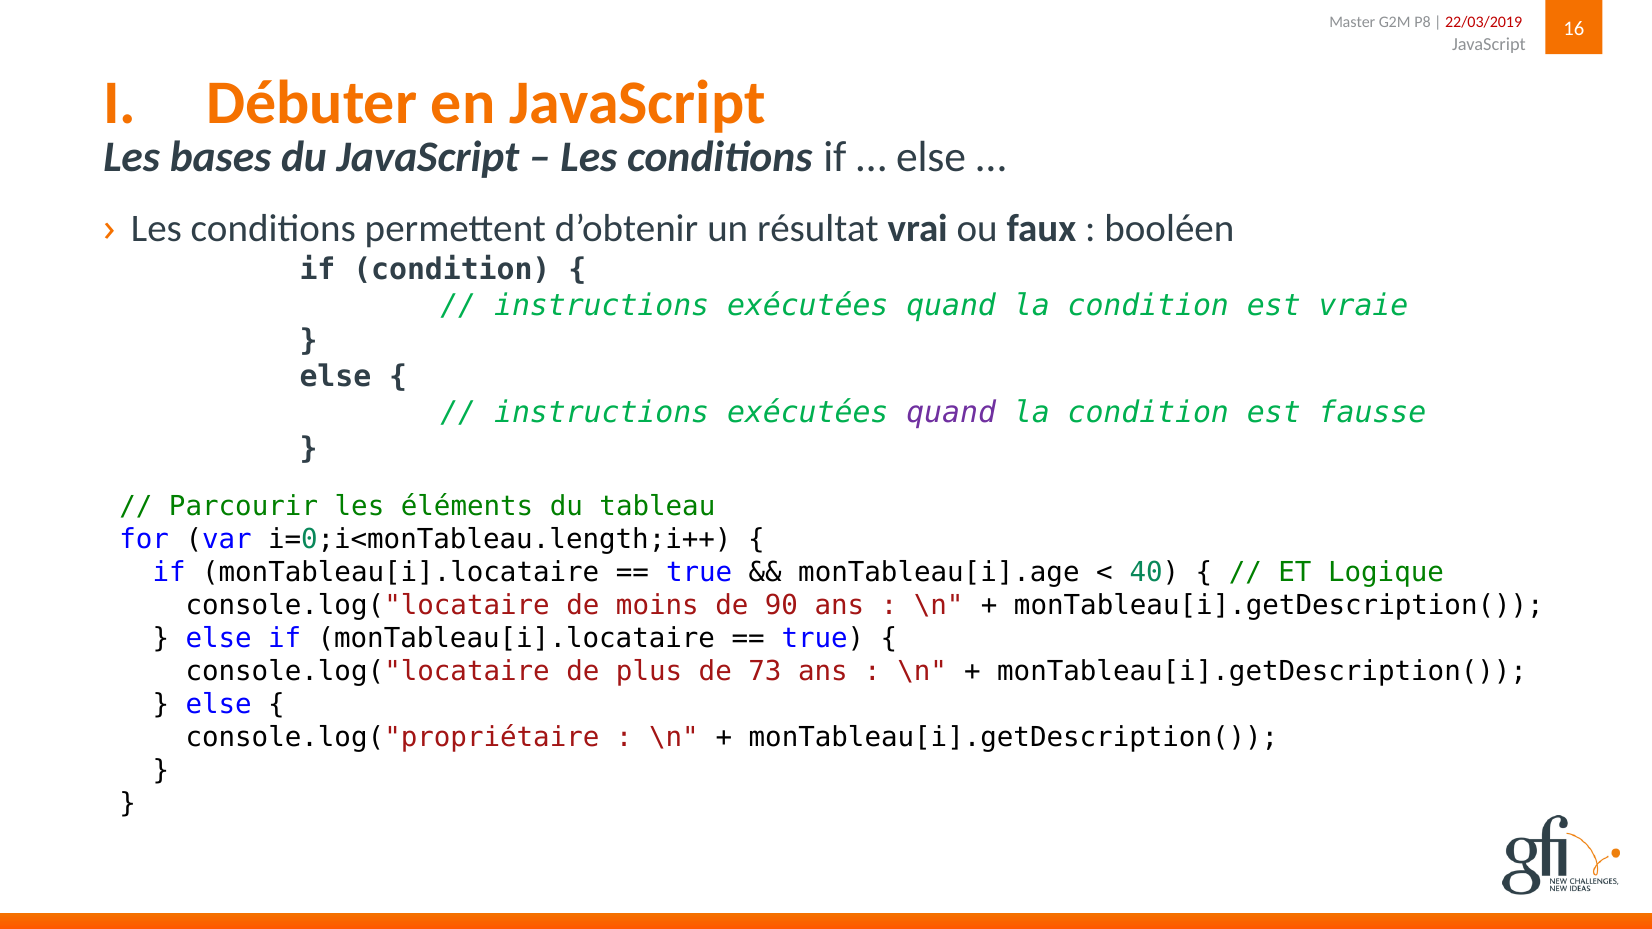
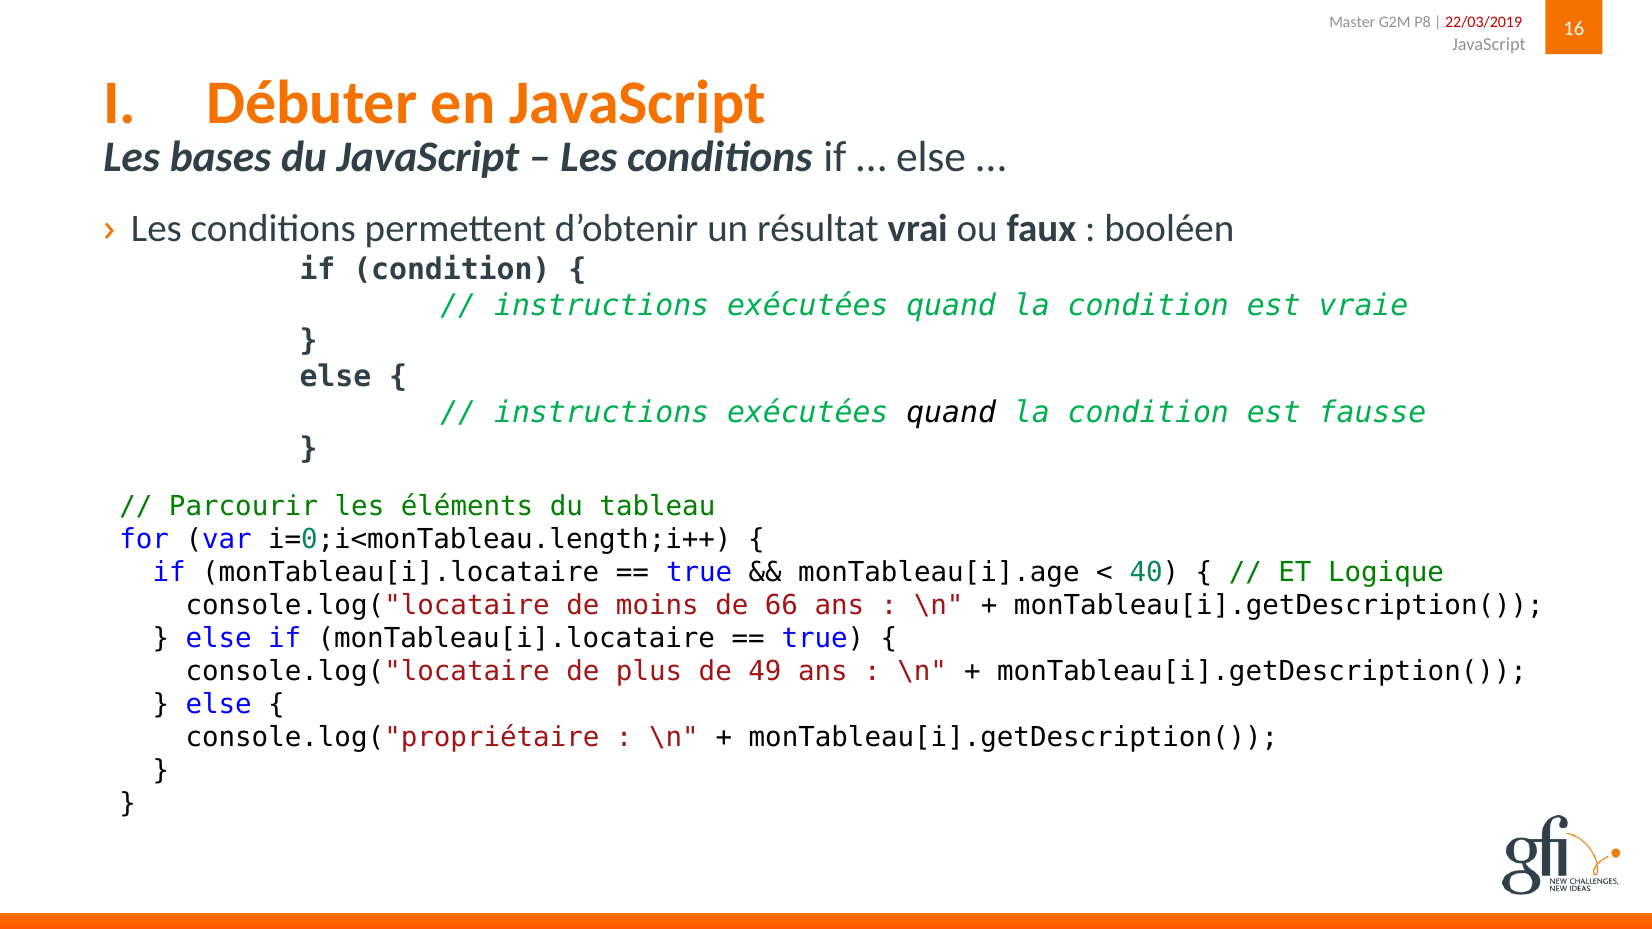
quand colour: purple -> black (951, 413)
90: 90 -> 66 (782, 606)
73: 73 -> 49 (765, 672)
